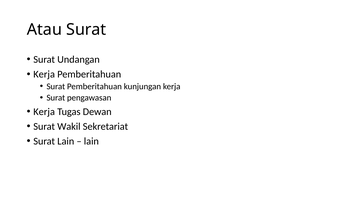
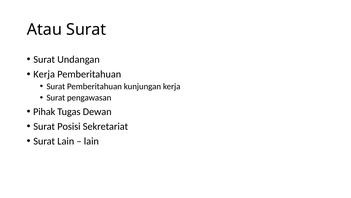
Kerja: Kerja -> Pihak (44, 111)
Wakil: Wakil -> Posisi (69, 126)
